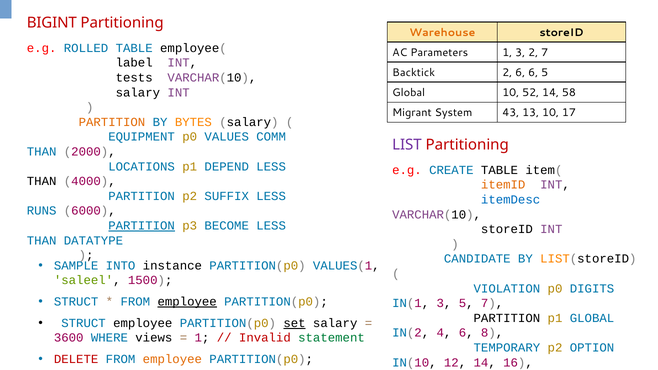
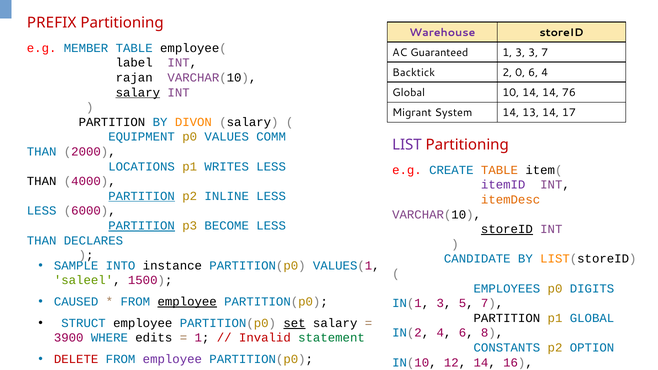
BIGINT: BIGINT -> PREFIX (52, 23)
Warehouse colour: orange -> purple (442, 33)
ROLLED: ROLLED -> MEMBER (86, 48)
Parameters: Parameters -> Guaranteed (439, 53)
3 2: 2 -> 3 (533, 53)
2 6: 6 -> 0 (520, 73)
6 5: 5 -> 4 (545, 73)
tests: tests -> rajan (134, 78)
salary underline: none -> present (138, 92)
10 52: 52 -> 14 (531, 93)
58: 58 -> 76 (569, 93)
System 43: 43 -> 14 (511, 113)
13 10: 10 -> 14 (551, 113)
PARTITION colour: orange -> black (112, 122)
BYTES: BYTES -> DIVON (193, 122)
DEPEND: DEPEND -> WRITES (227, 166)
TABLE colour: black -> orange (499, 170)
itemID colour: orange -> purple (503, 185)
PARTITION underline: none -> present (142, 196)
SUFFIX: SUFFIX -> INLINE (227, 196)
itemDesc colour: blue -> orange (511, 200)
RUNS: RUNS -> LESS (42, 211)
storeID underline: none -> present (507, 229)
DATATYPE: DATATYPE -> DECLARES (93, 241)
VIOLATION: VIOLATION -> EMPLOYEES (507, 289)
STRUCT: STRUCT -> CAUSED (76, 302)
3600: 3600 -> 3900 (69, 338)
views: views -> edits (154, 338)
TEMPORARY: TEMPORARY -> CONSTANTS (507, 348)
employee colour: orange -> purple (172, 359)
